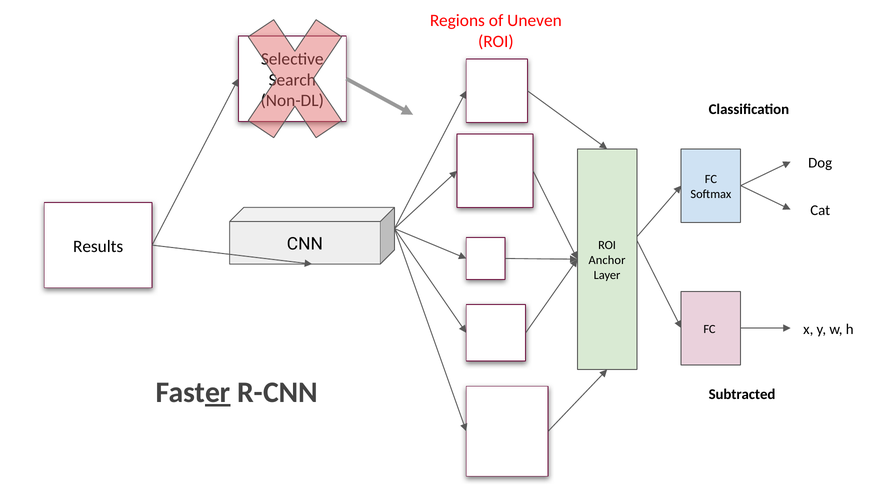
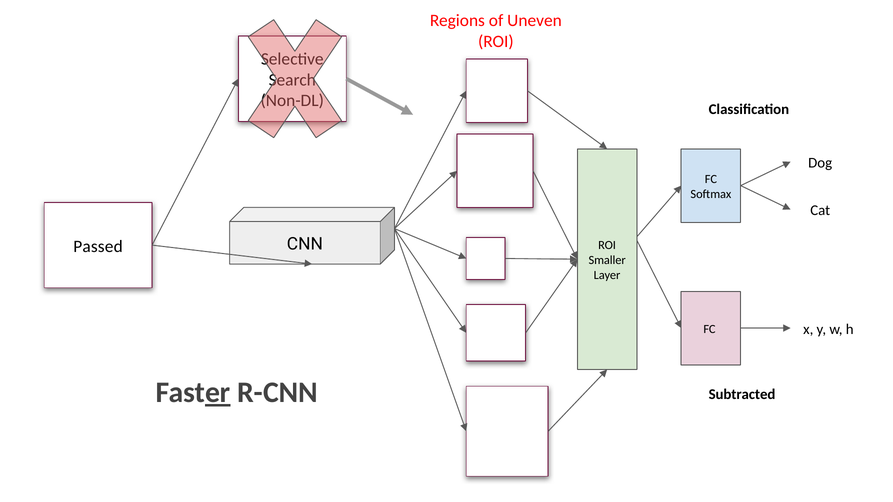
Results: Results -> Passed (98, 246)
Anchor: Anchor -> Smaller (607, 260)
